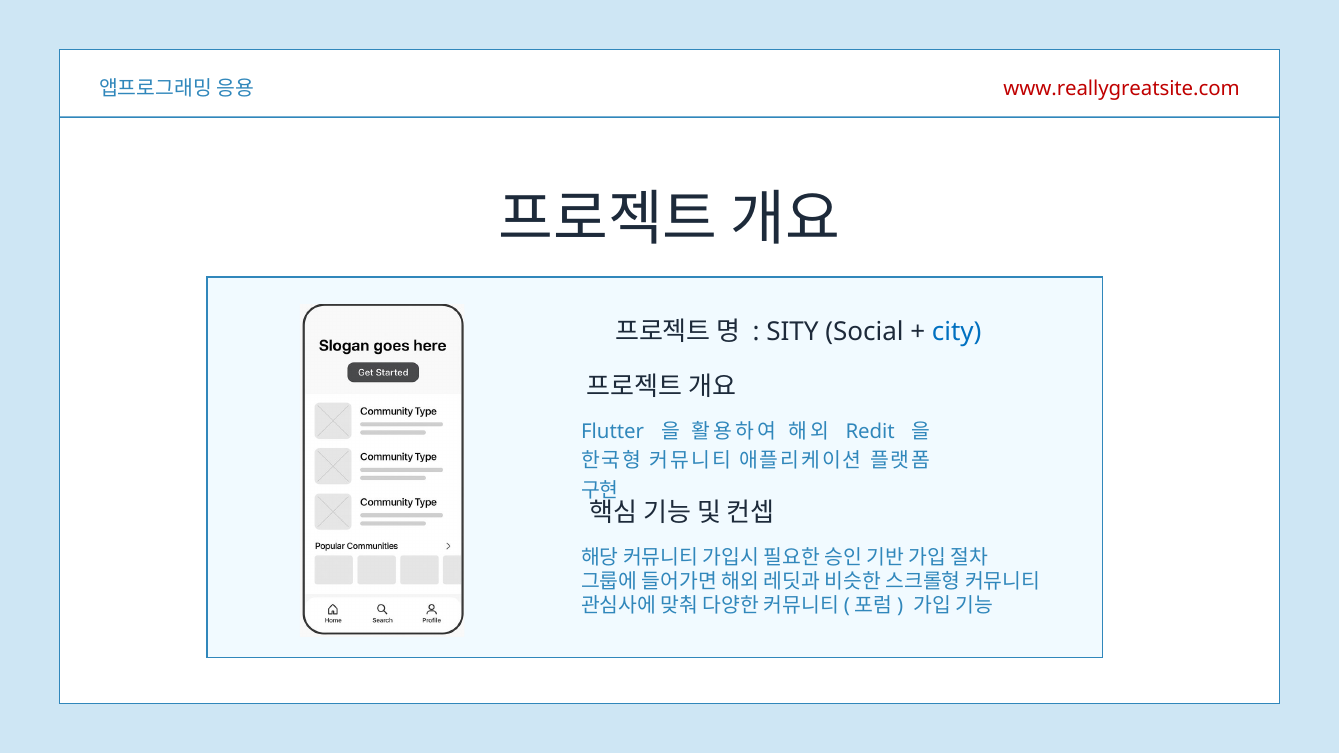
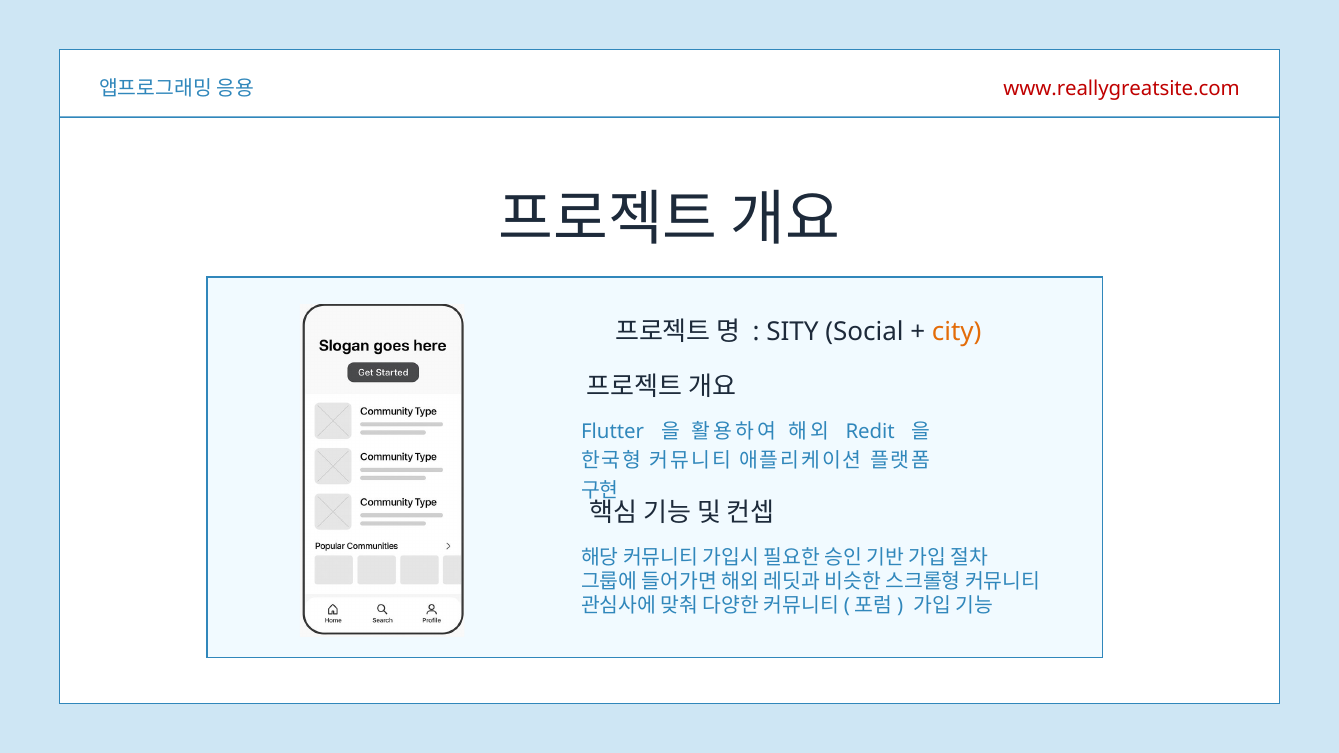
city colour: blue -> orange (957, 332)
